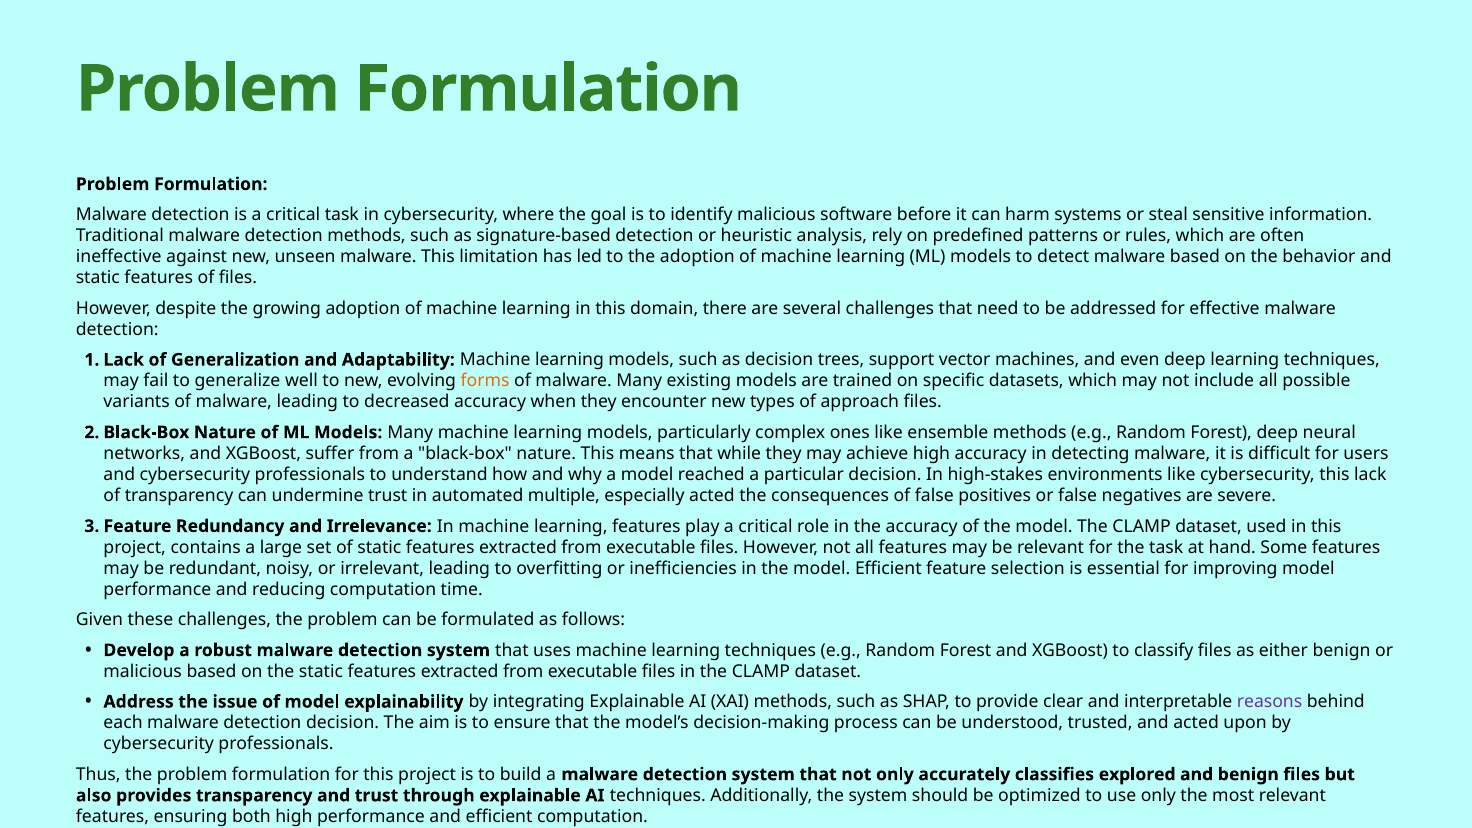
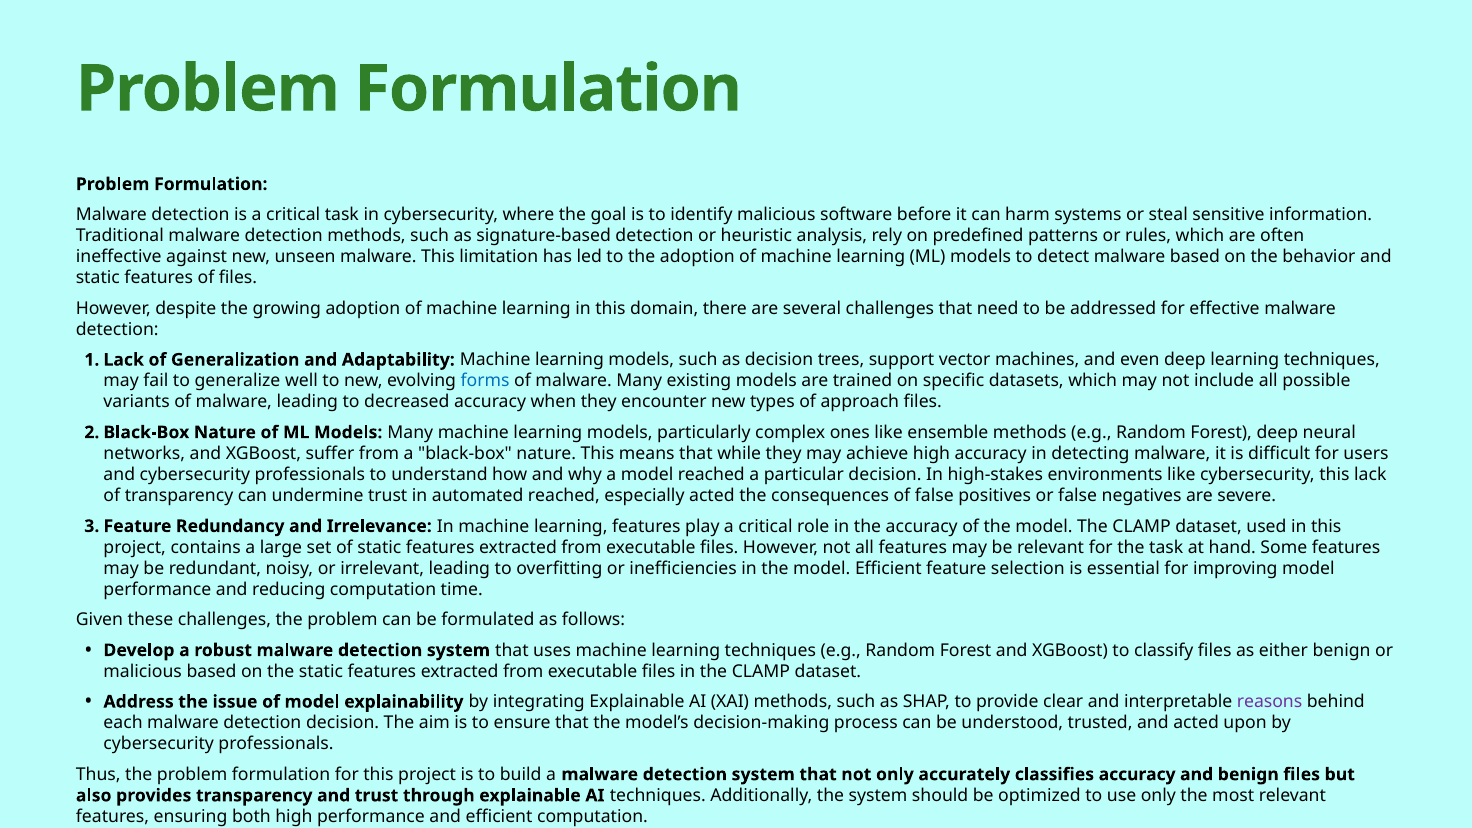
forms colour: orange -> blue (485, 381)
automated multiple: multiple -> reached (564, 496)
classifies explored: explored -> accuracy (1137, 774)
